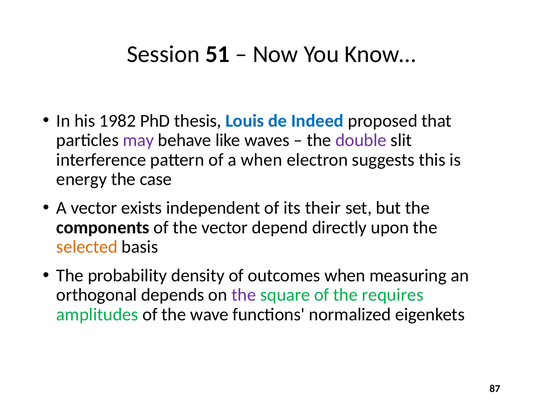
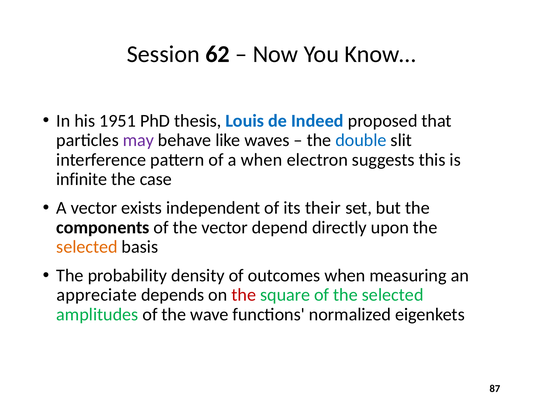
51: 51 -> 62 (218, 54)
1982: 1982 -> 1951 (118, 121)
double colour: purple -> blue (361, 140)
energy: energy -> infinite (82, 179)
orthogonal: orthogonal -> appreciate (97, 295)
the colour: purple -> red (244, 295)
of the requires: requires -> selected (393, 295)
